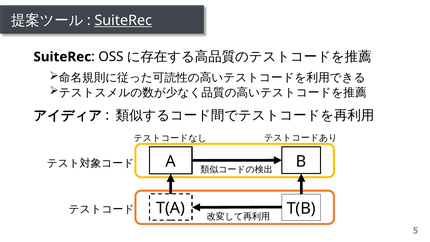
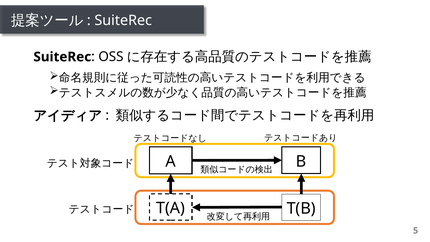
SuiteRec underline: present -> none (123, 21)
